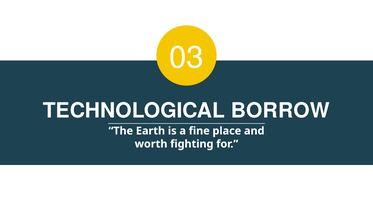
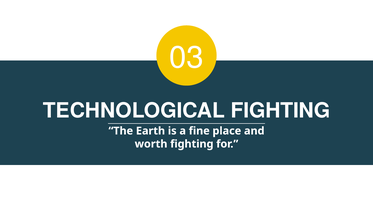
TECHNOLOGICAL BORROW: BORROW -> FIGHTING (280, 110)
